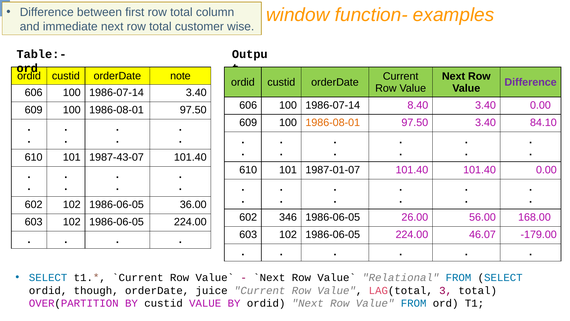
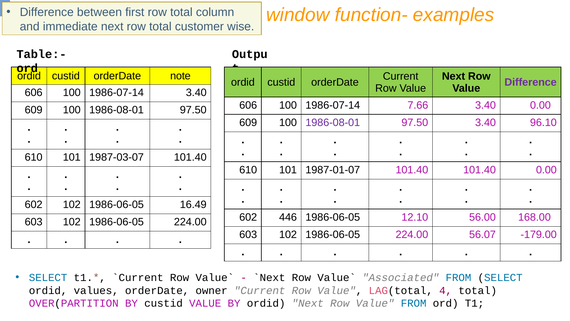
8.40: 8.40 -> 7.66 (418, 105)
1986-08-01 colour: orange -> purple (333, 123)
84.10: 84.10 -> 96.10 (543, 123)
1987-43-07: 1987-43-07 -> 1987-03-07 (117, 157)
36.00: 36.00 -> 16.49 (193, 205)
346: 346 -> 446 (288, 217)
26.00: 26.00 -> 12.10 (415, 217)
46.07: 46.07 -> 56.07 (482, 234)
Relational: Relational -> Associated (401, 277)
though: though -> values (96, 290)
juice: juice -> owner (212, 290)
3: 3 -> 4 (446, 290)
